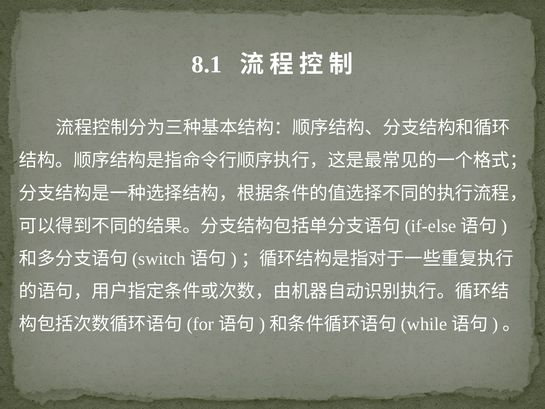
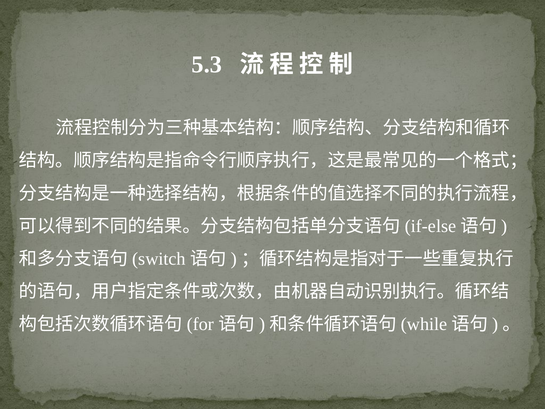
8.1: 8.1 -> 5.3 (207, 64)
